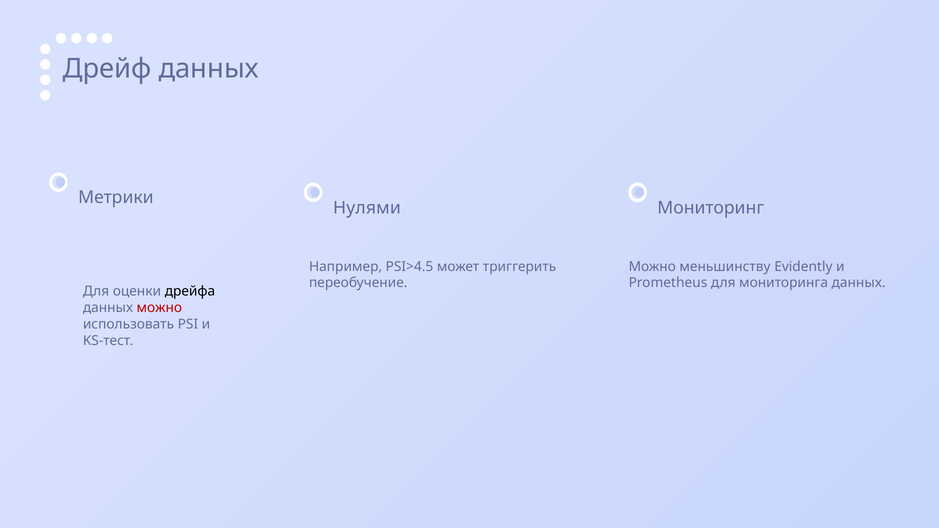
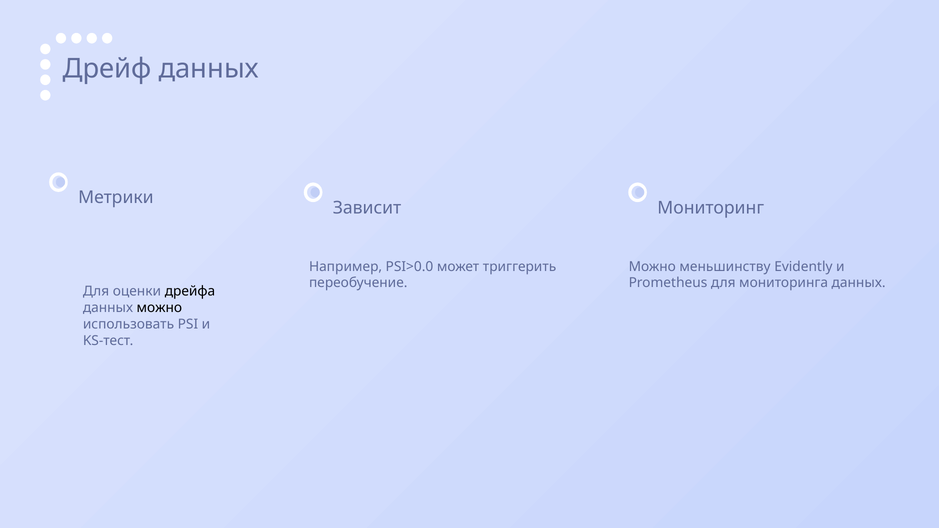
Нулями: Нулями -> Зависит (367, 208)
PSI>4.5: PSI>4.5 -> PSI>0.0 (409, 267)
можно colour: red -> black (159, 308)
